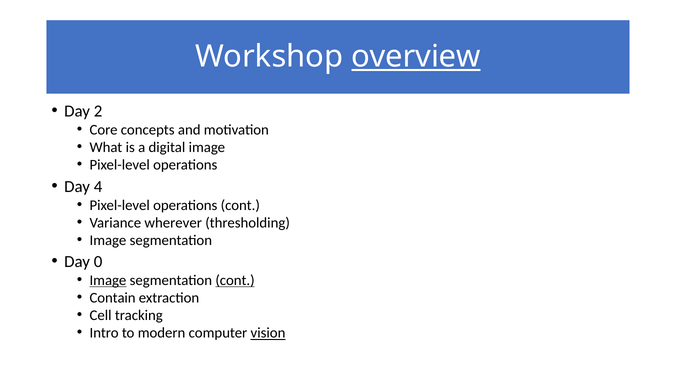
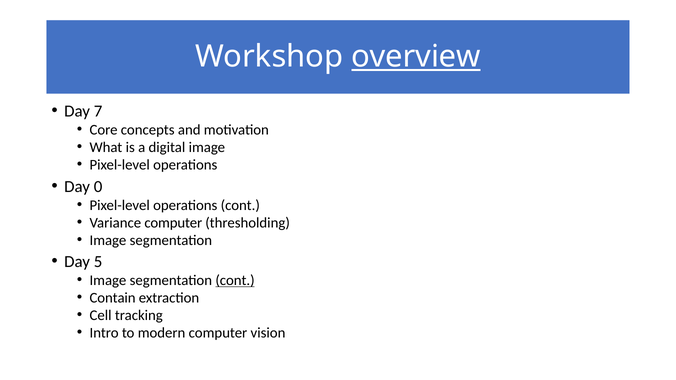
2: 2 -> 7 (98, 111)
4: 4 -> 0 (98, 187)
Variance wherever: wherever -> computer (173, 223)
0: 0 -> 5 (98, 262)
Image underline: present -> none (108, 281)
vision underline: present -> none (268, 333)
